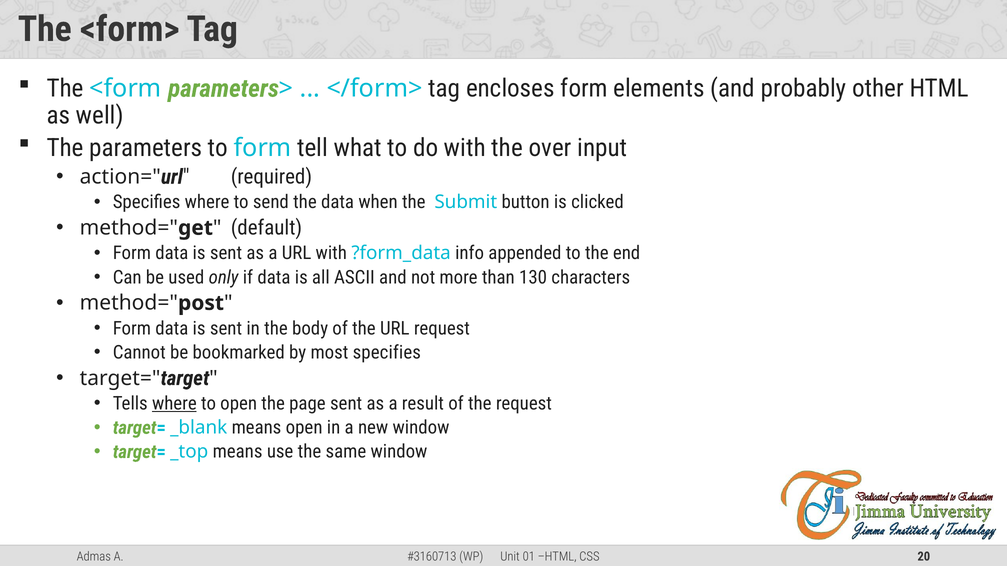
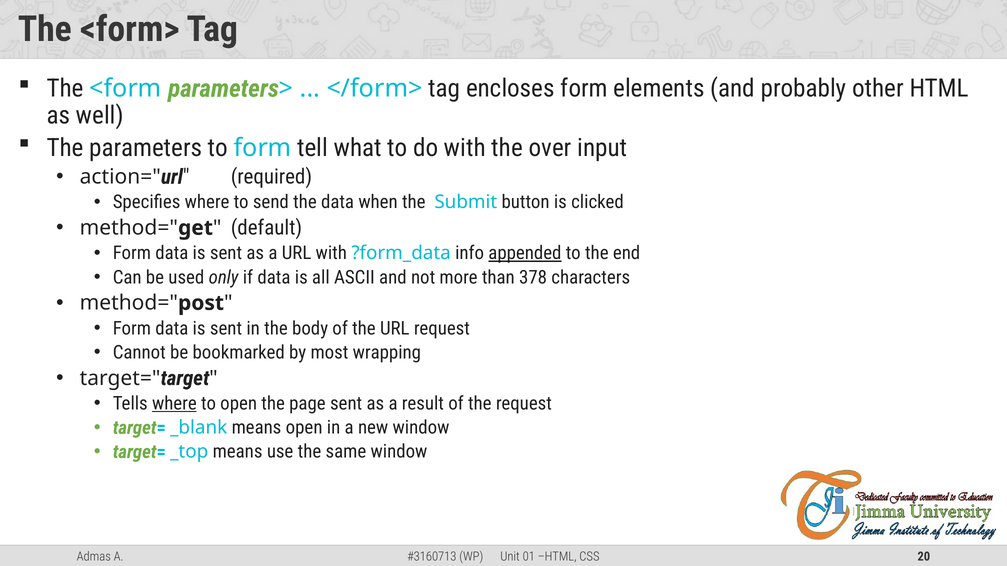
appended underline: none -> present (525, 253)
130: 130 -> 378 (533, 278)
most specifies: specifies -> wrapping (387, 353)
